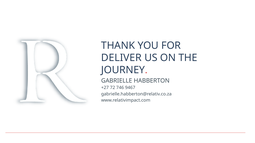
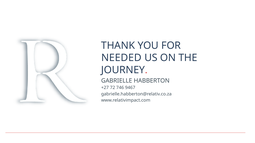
DELIVER: DELIVER -> NEEDED (121, 58)
